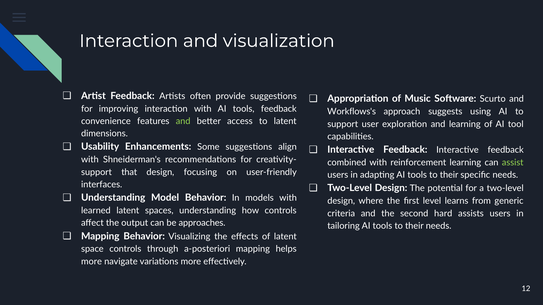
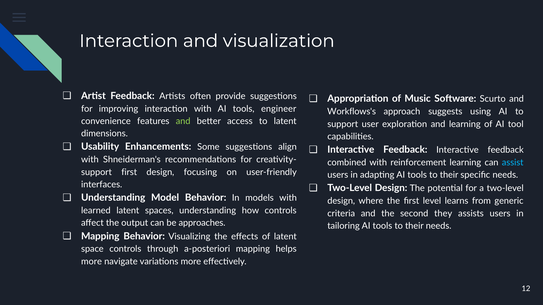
tools feedback: feedback -> engineer (279, 109)
assist colour: light green -> light blue (513, 163)
support that: that -> first (129, 172)
hard: hard -> they (443, 214)
